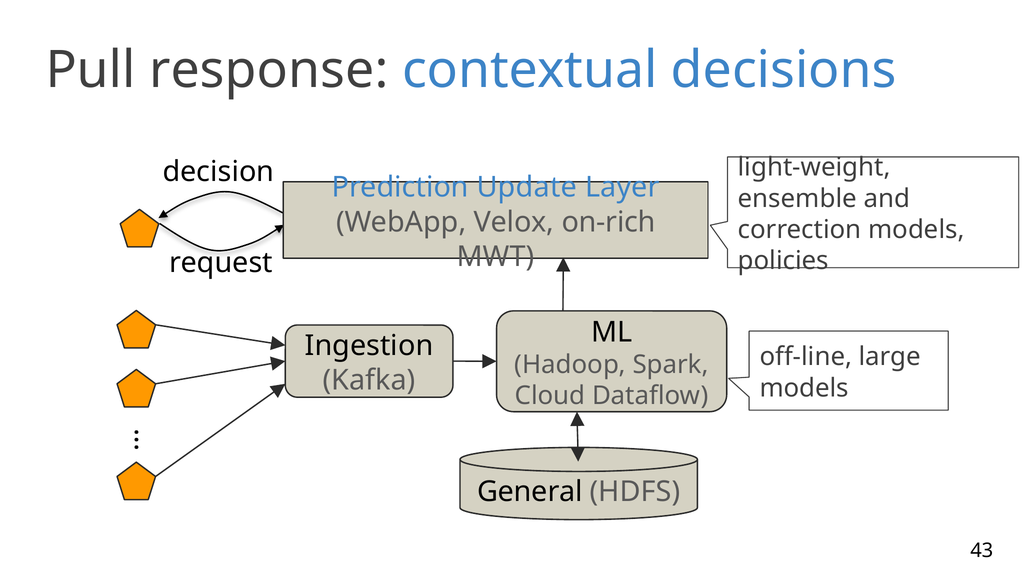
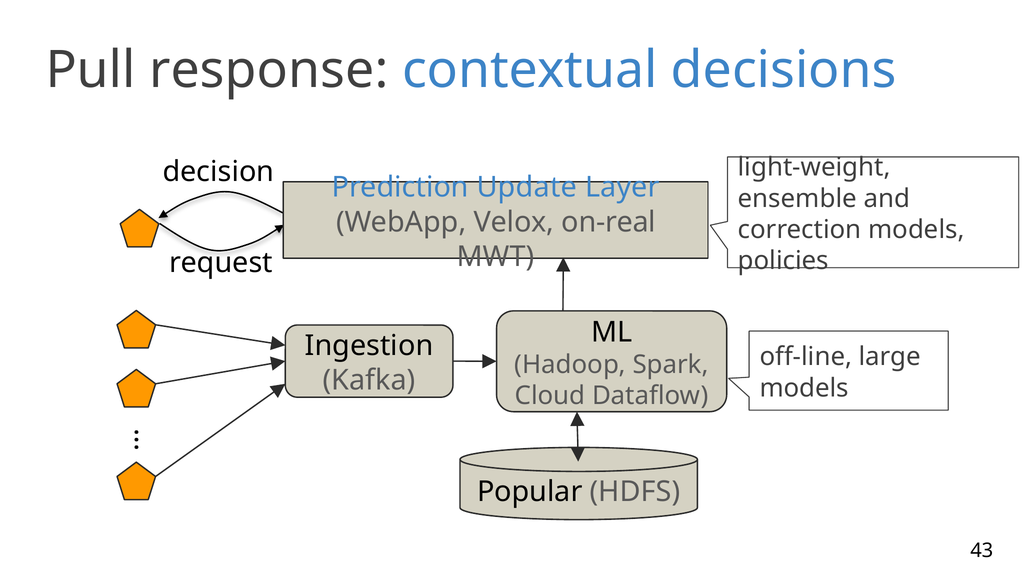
on-rich: on-rich -> on-real (609, 222)
General: General -> Popular (530, 491)
